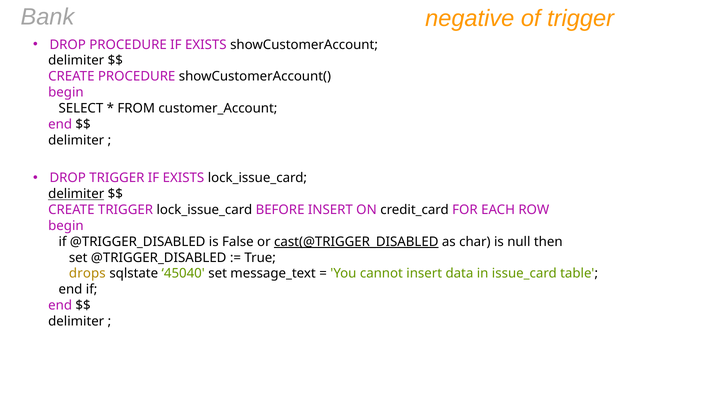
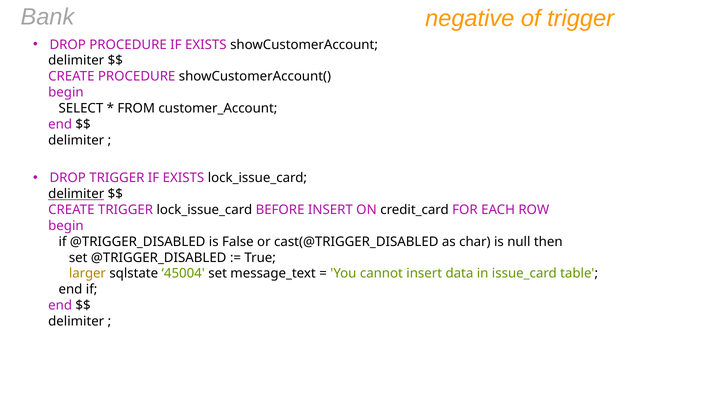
cast(@TRIGGER_DISABLED underline: present -> none (356, 242)
drops: drops -> larger (87, 274)
45040: 45040 -> 45004 (183, 274)
